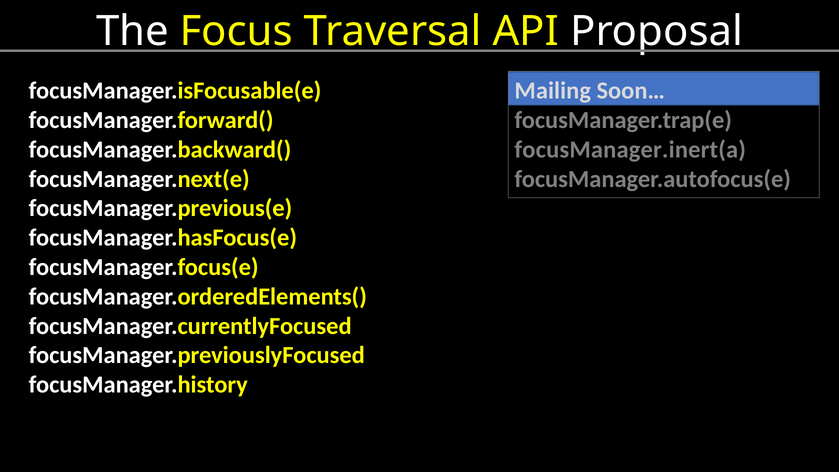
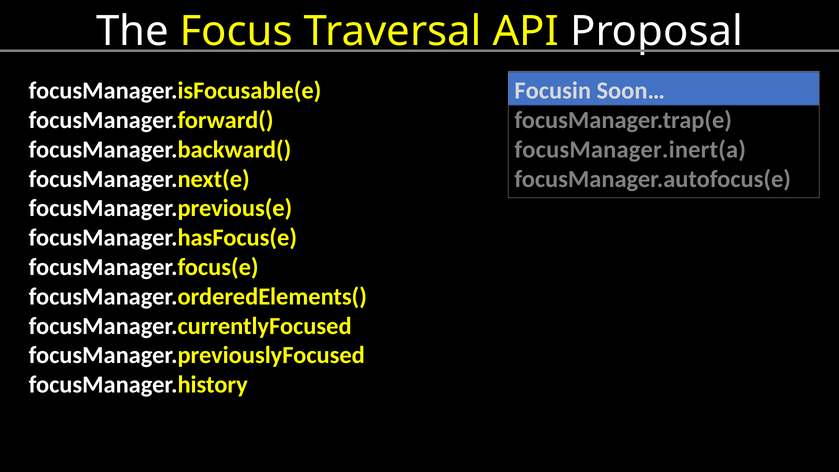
Mailing: Mailing -> Focusin (553, 91)
